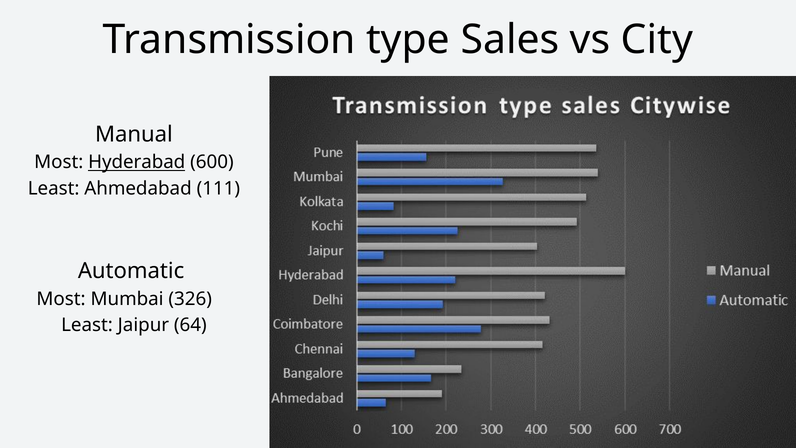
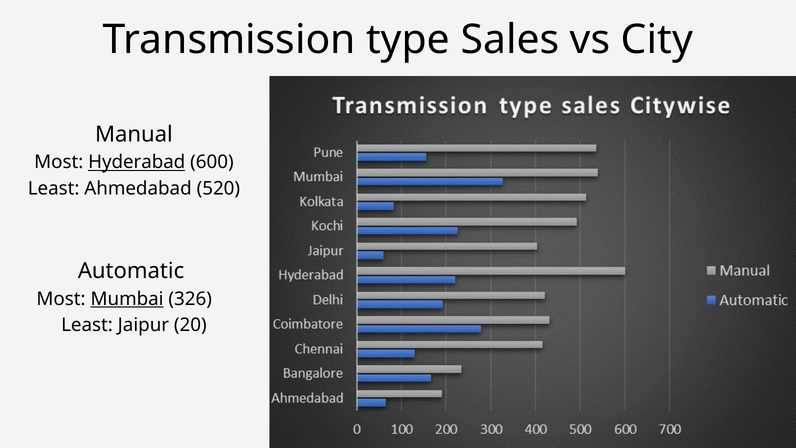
111: 111 -> 520 (218, 189)
Mumbai underline: none -> present (127, 299)
64: 64 -> 20 (190, 325)
